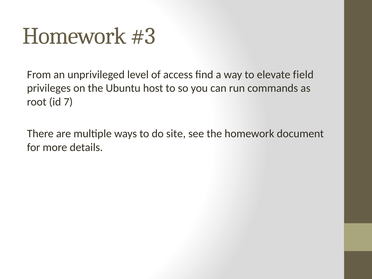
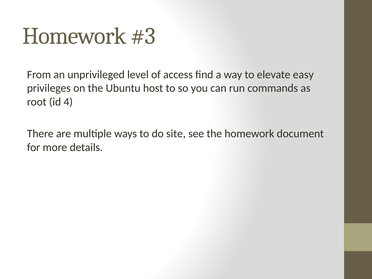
field: field -> easy (303, 75)
7: 7 -> 4 (68, 102)
